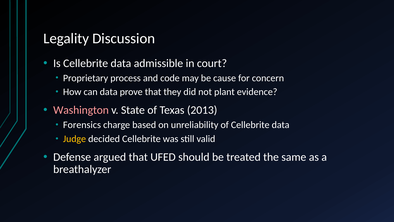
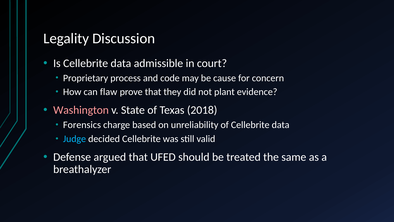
can data: data -> flaw (109, 92)
2013: 2013 -> 2018 (202, 110)
Judge colour: yellow -> light blue (75, 139)
